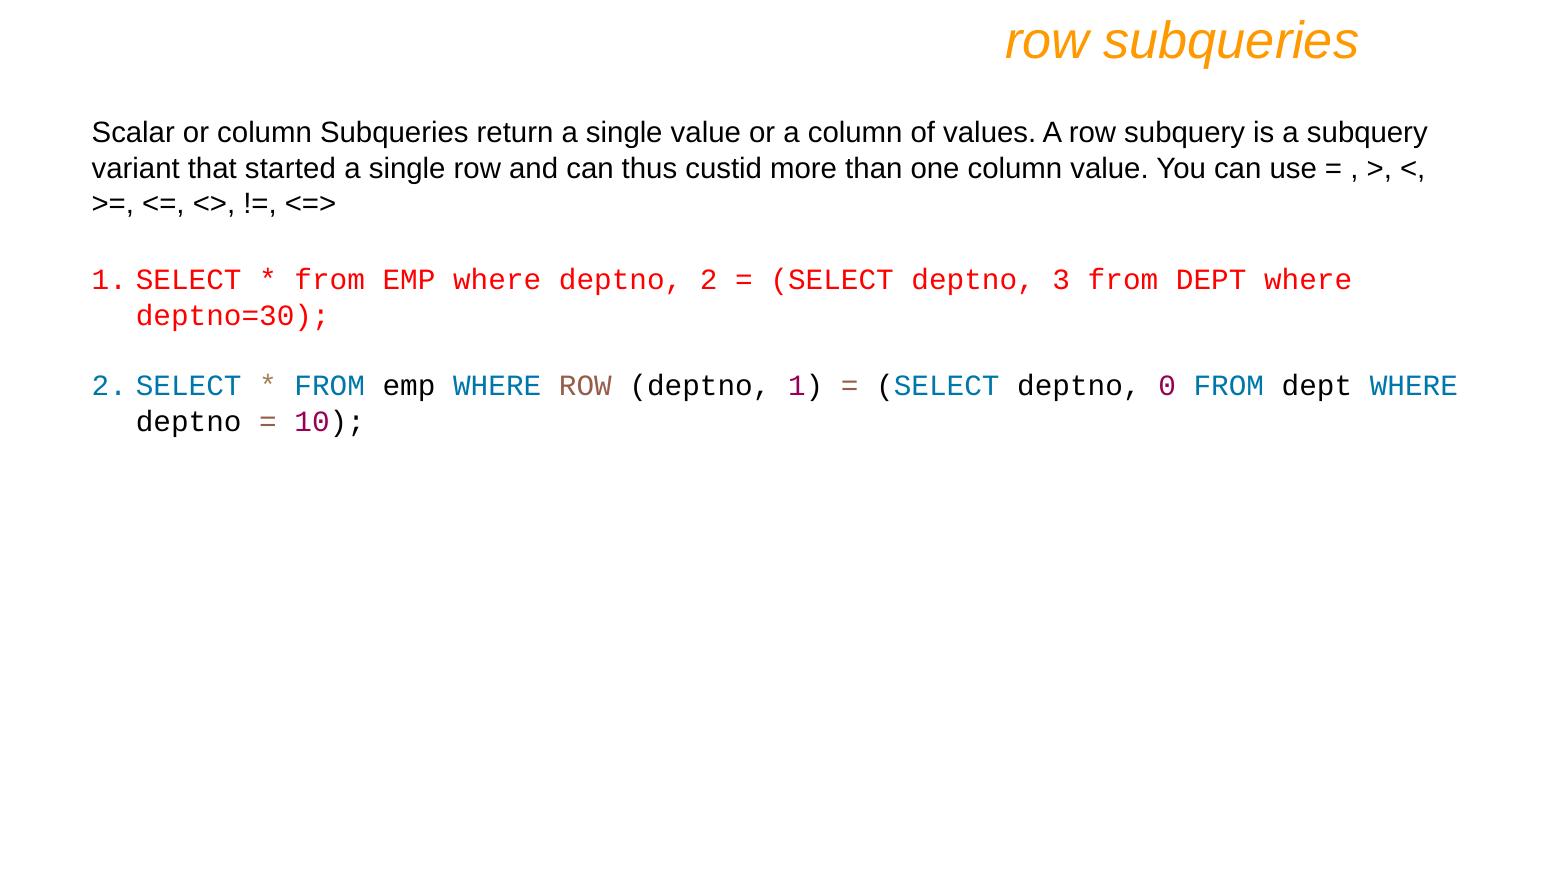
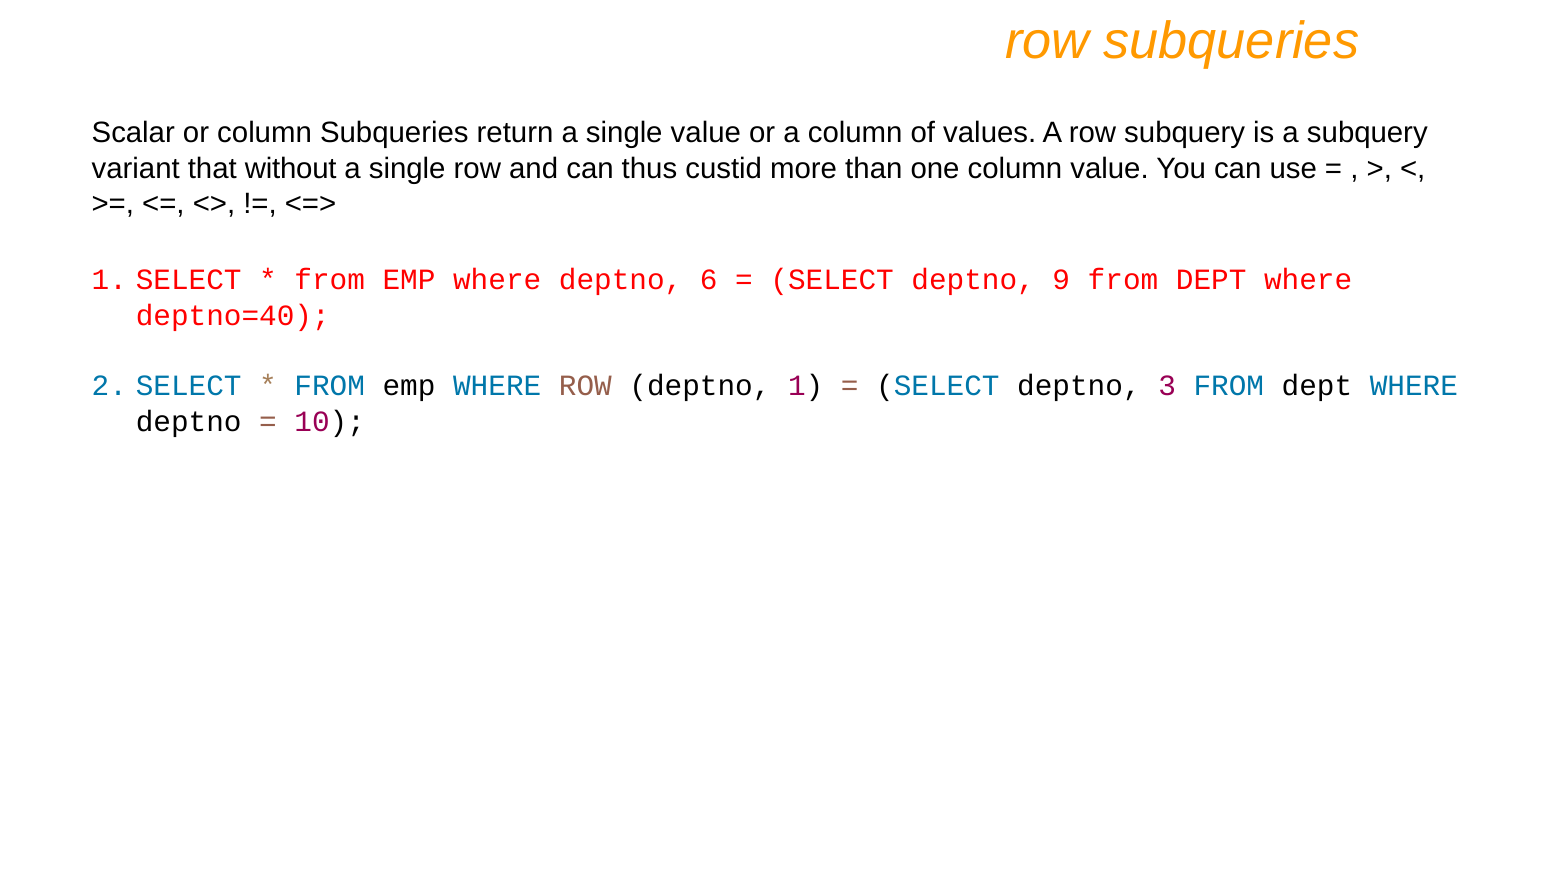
started: started -> without (291, 168)
deptno 2: 2 -> 6 (709, 280)
3: 3 -> 9 (1061, 280)
deptno=30: deptno=30 -> deptno=40 (233, 315)
0: 0 -> 3 (1167, 386)
